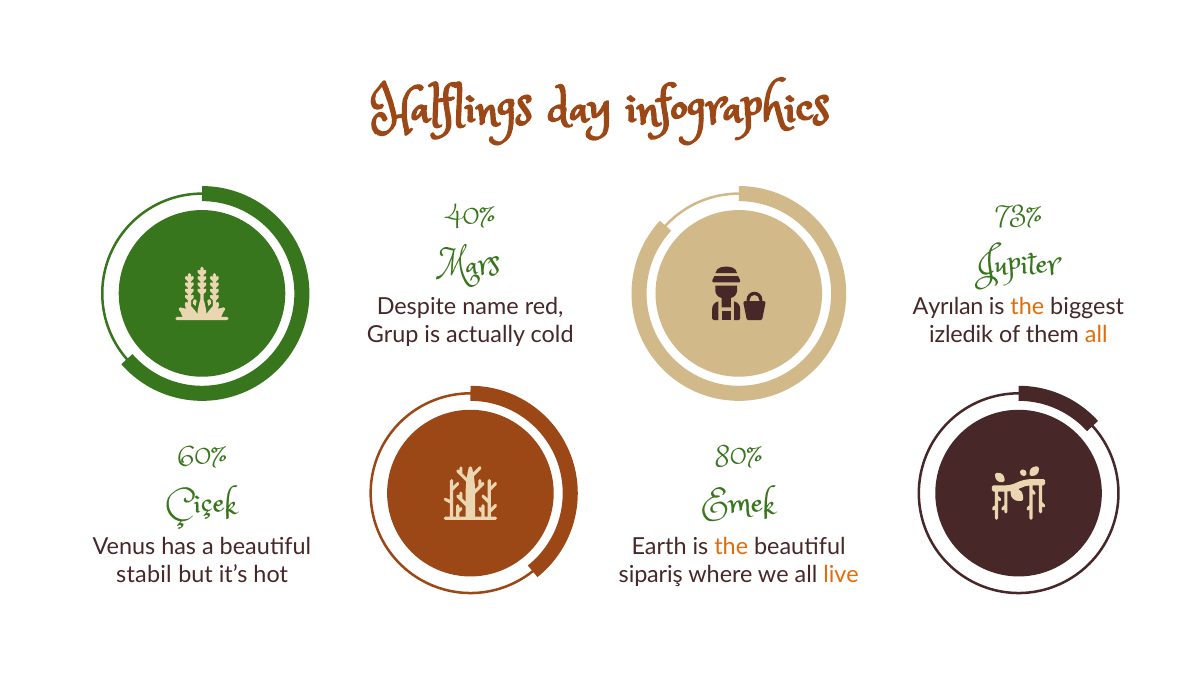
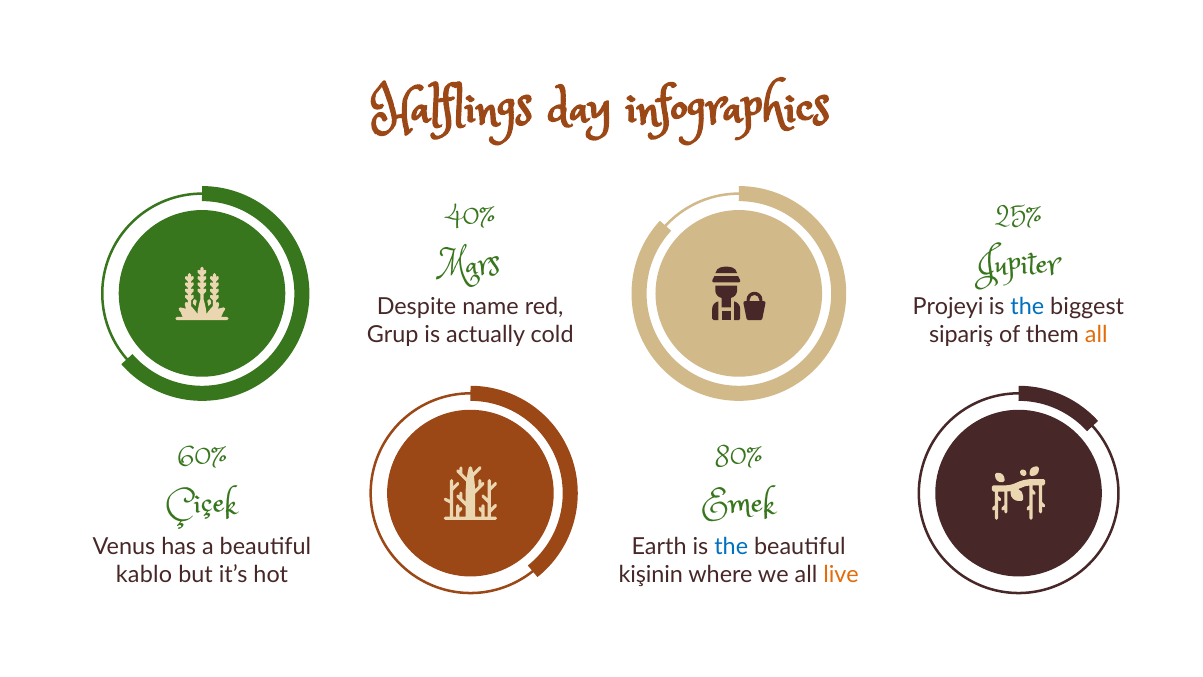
73%: 73% -> 25% (1018, 213)
Ayrılan: Ayrılan -> Projeyi (948, 307)
the colour: orange -> blue (1027, 307)
izledik: izledik -> sipariş (961, 335)
the colour: orange -> blue (731, 546)
stabil: stabil -> kablo (144, 574)
sipariş: sipariş -> kişinin (651, 574)
